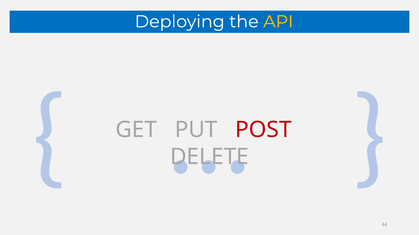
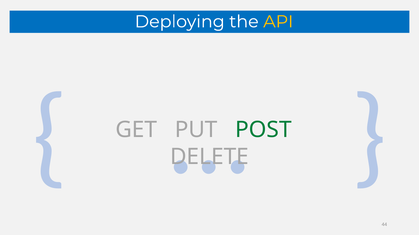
POST colour: red -> green (263, 130)
